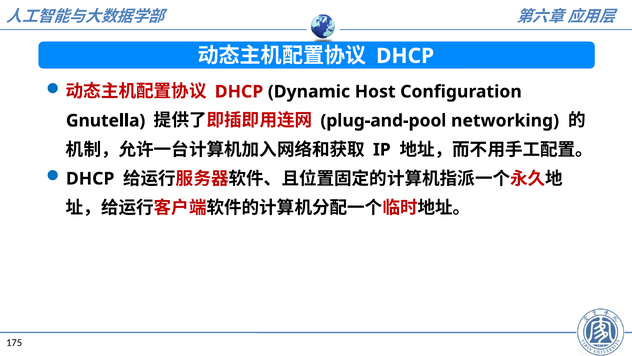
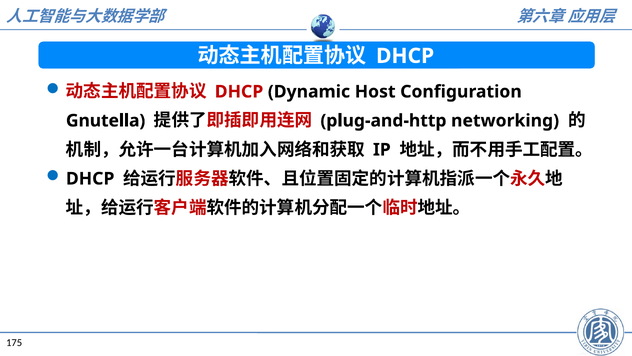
plug-and-pool: plug-and-pool -> plug-and-http (383, 121)
